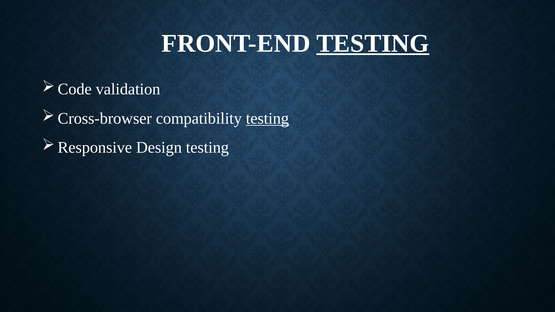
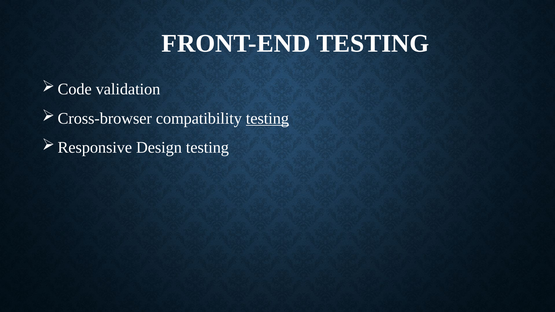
TESTING underline: present -> none (373, 43)
